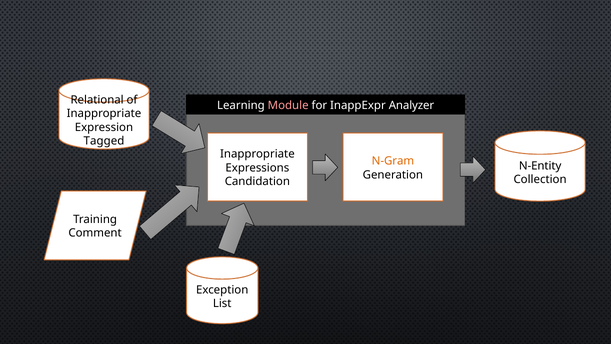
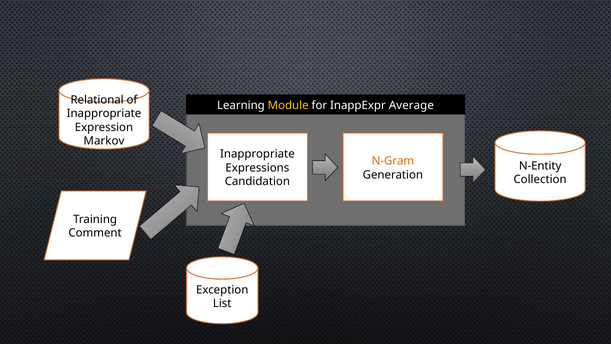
Module colour: pink -> yellow (288, 105)
Analyzer: Analyzer -> Average (411, 105)
Tagged: Tagged -> Markov (104, 141)
